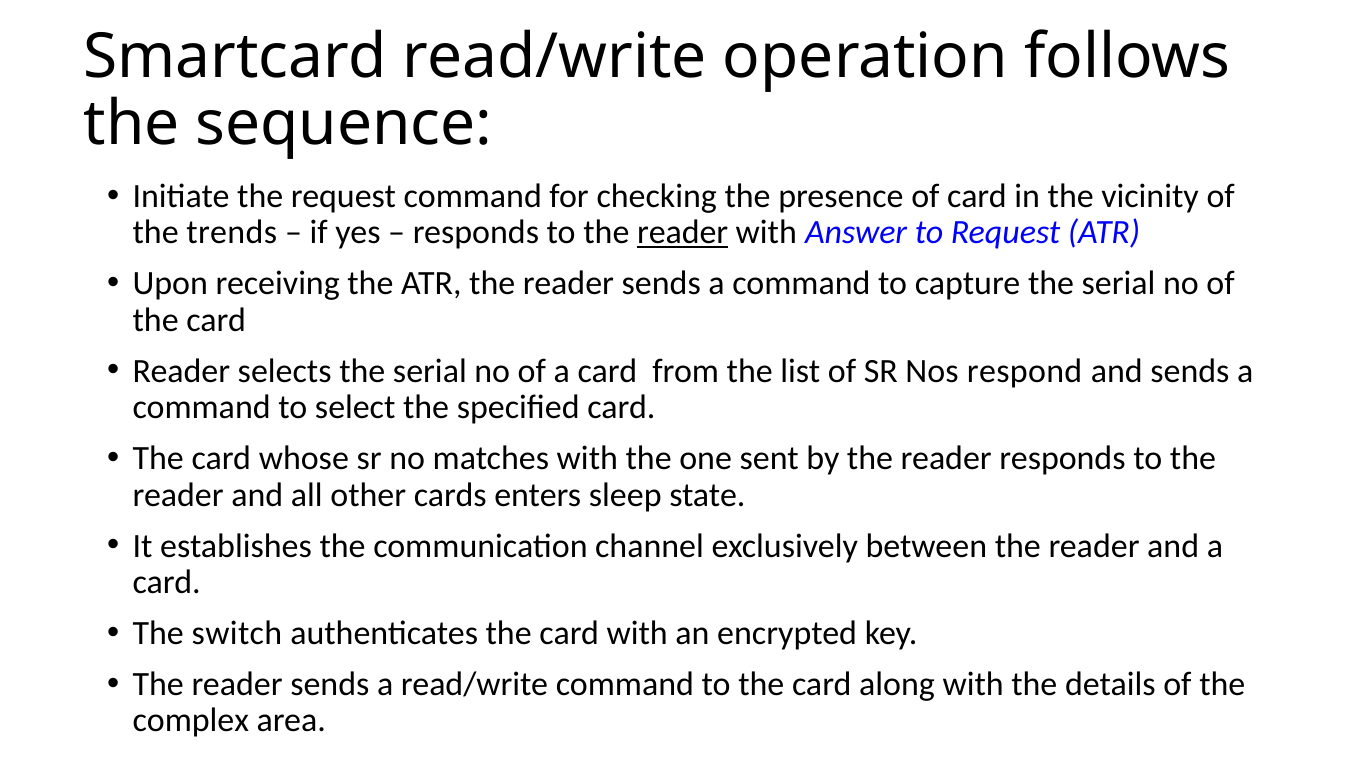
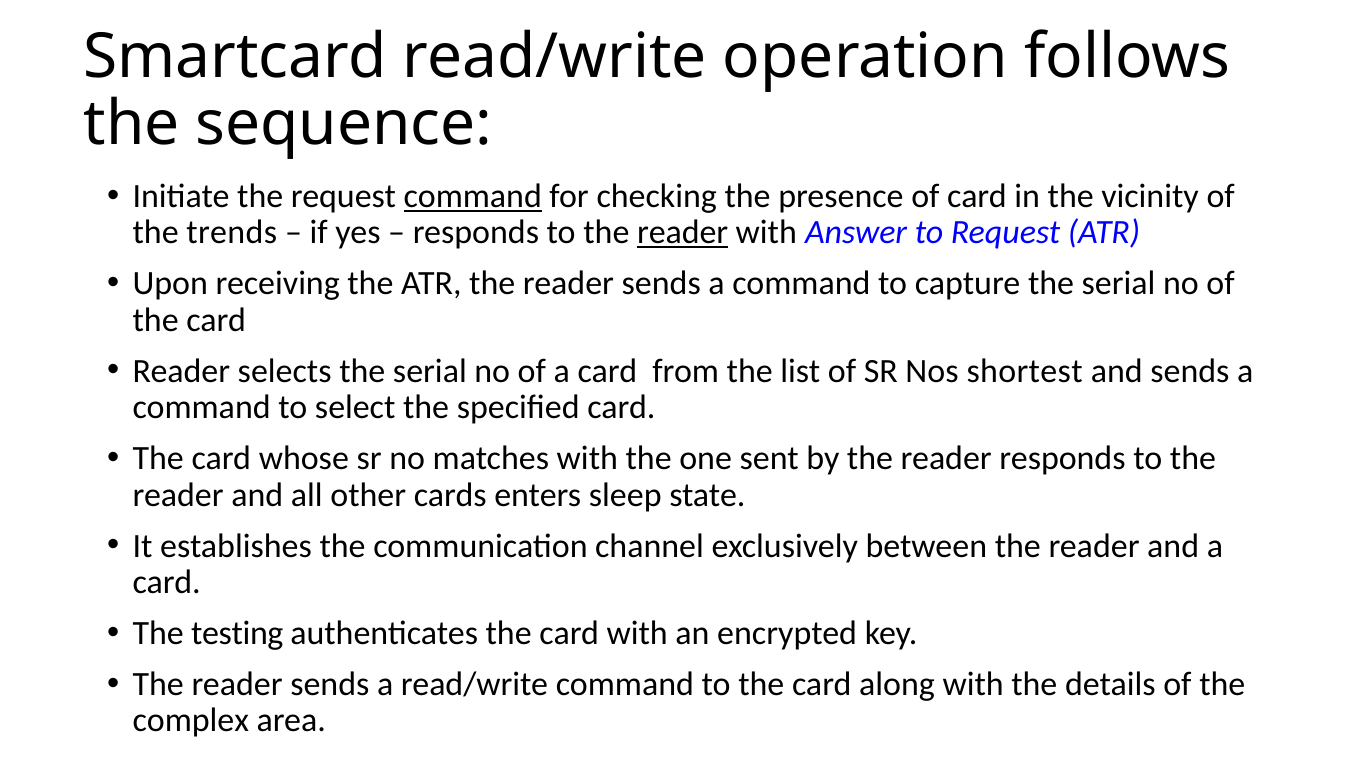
command underline: none -> present (473, 196)
respond: respond -> shortest (1025, 371)
switch: switch -> testing (237, 633)
